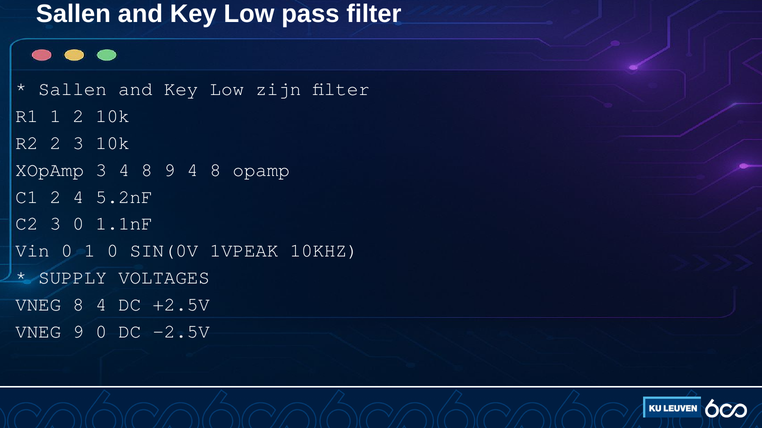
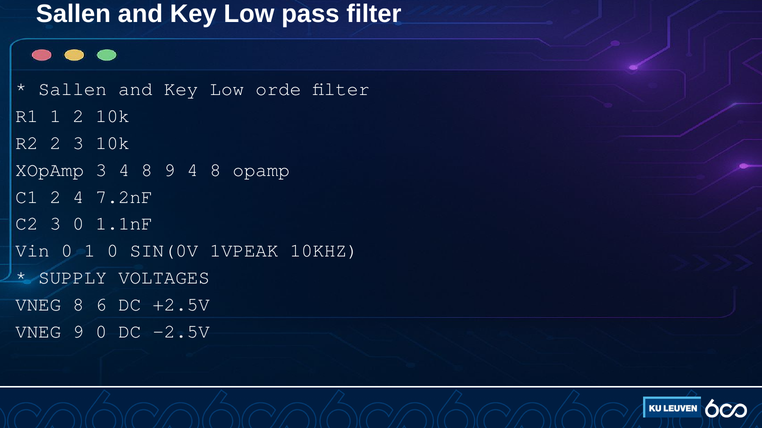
zijn: zijn -> orde (278, 89)
5.2nF: 5.2nF -> 7.2nF (124, 197)
8 4: 4 -> 6 (101, 305)
